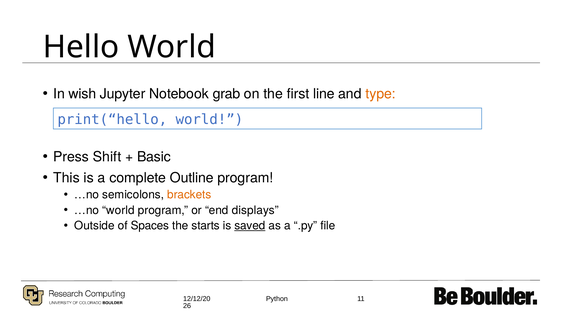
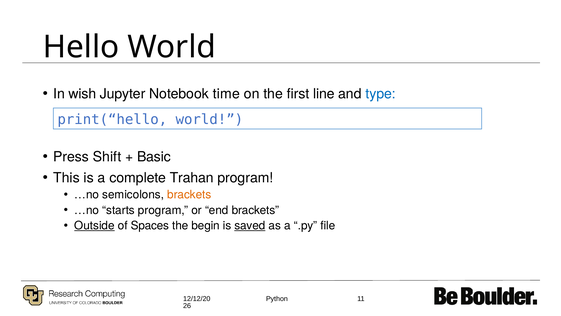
grab: grab -> time (226, 94)
type colour: orange -> blue (381, 94)
Outline: Outline -> Trahan (192, 178)
…no world: world -> starts (119, 210)
end displays: displays -> brackets (255, 210)
Outside underline: none -> present (94, 225)
starts: starts -> begin (206, 225)
